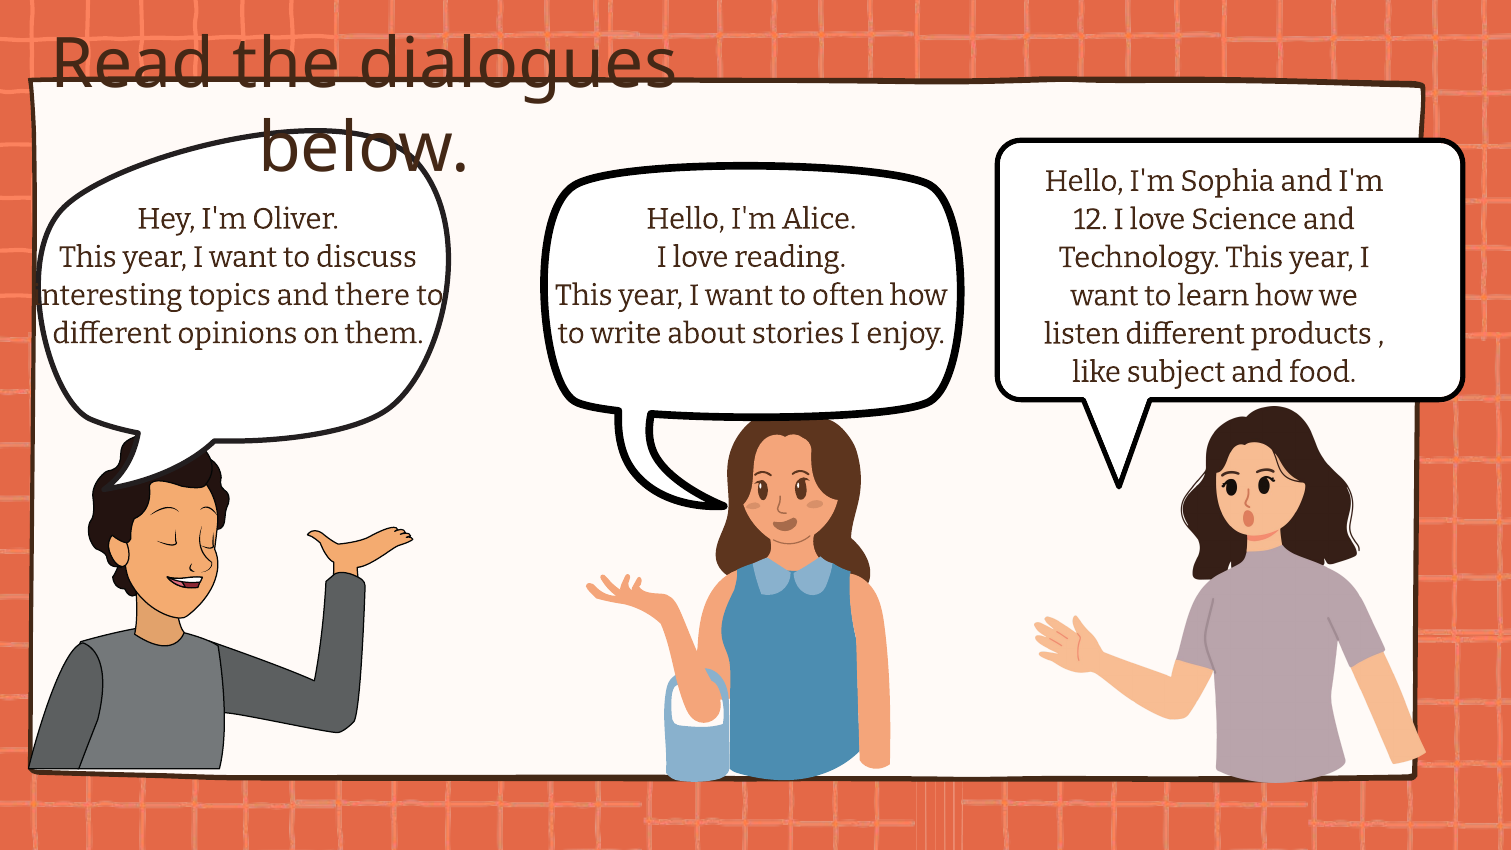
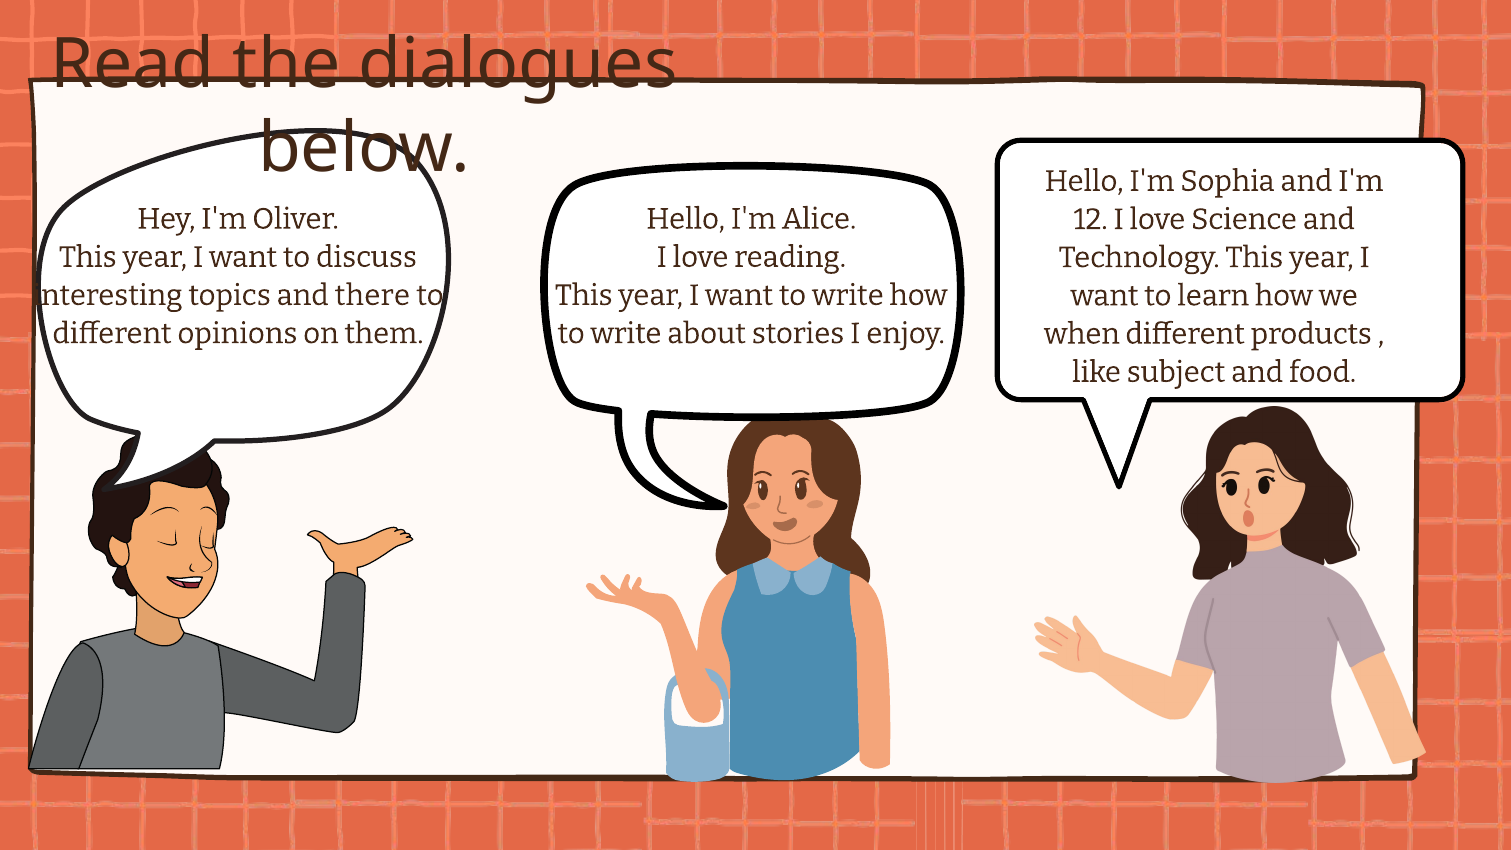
want to often: often -> write (848, 295)
listen: listen -> when (1082, 334)
